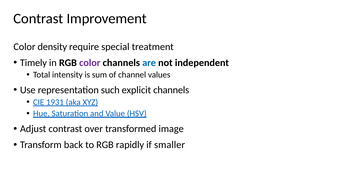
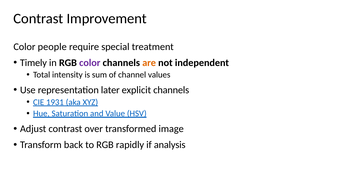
density: density -> people (52, 47)
are colour: blue -> orange (149, 63)
such: such -> later (110, 90)
smaller: smaller -> analysis (170, 145)
